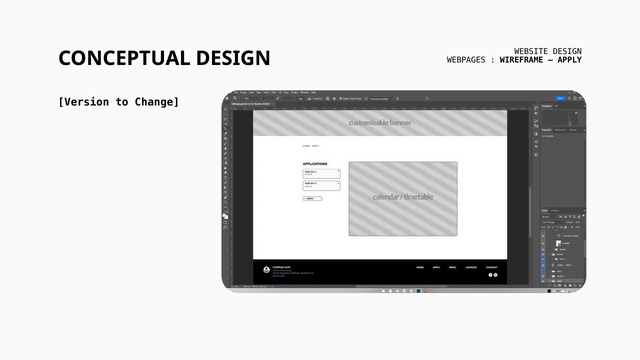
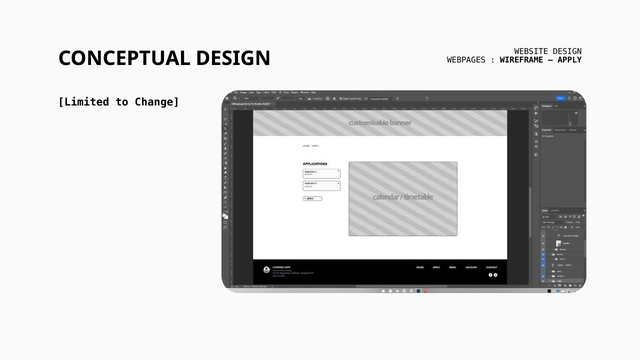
Version: Version -> Limited (84, 102)
